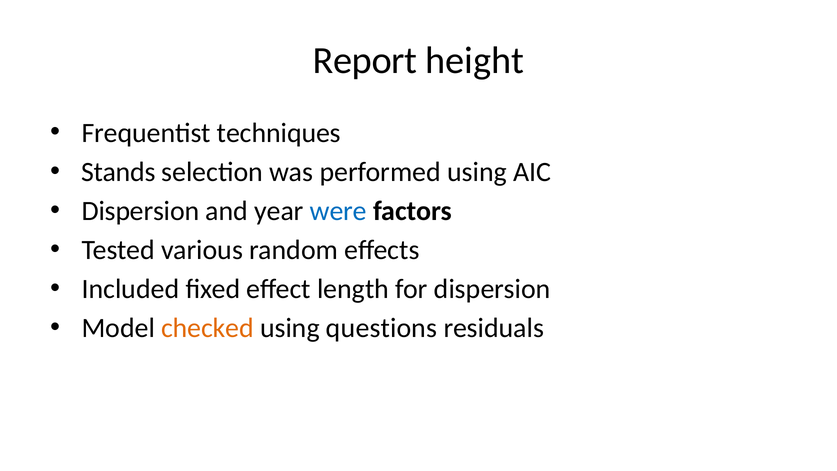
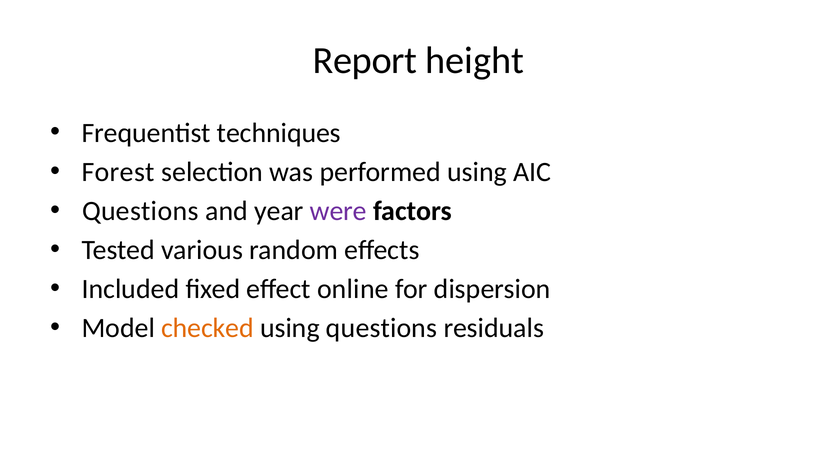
Stands: Stands -> Forest (118, 172)
Dispersion: Dispersion -> Questions (140, 211)
were colour: blue -> purple (338, 211)
length: length -> online (353, 289)
